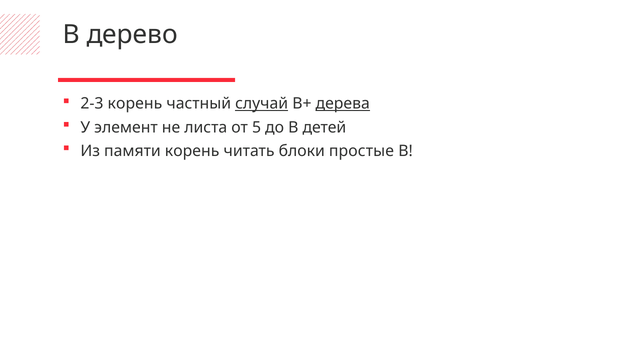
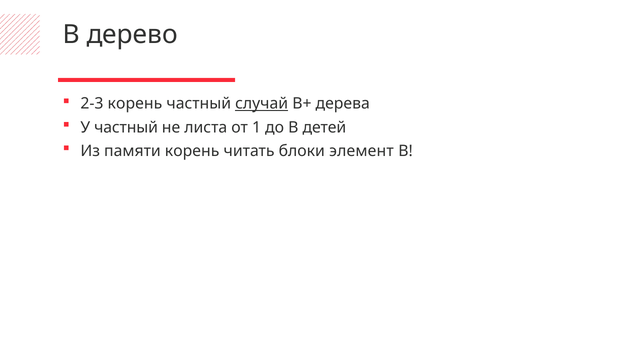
дерева underline: present -> none (343, 104)
У элемент: элемент -> частный (126, 127)
5: 5 -> 1 (257, 127)
простые: простые -> элемент (361, 151)
